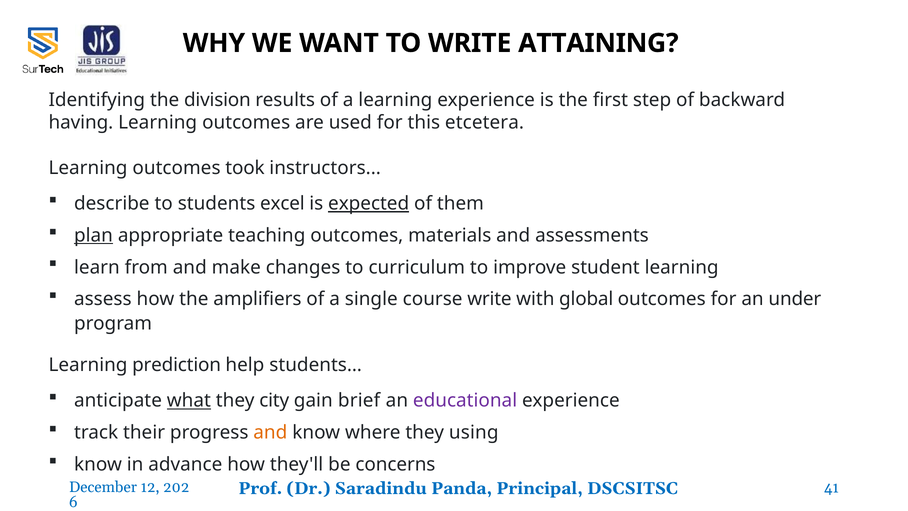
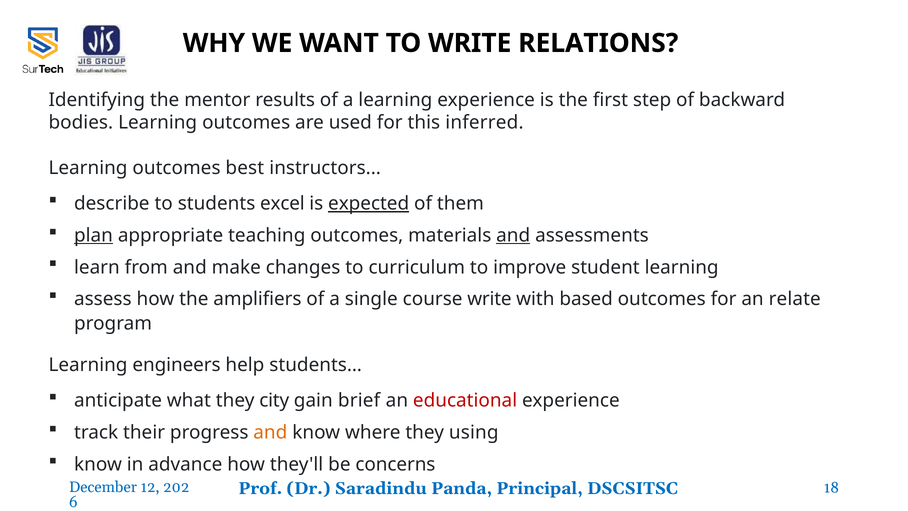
ATTAINING: ATTAINING -> RELATIONS (598, 43)
division: division -> mentor (217, 100)
having: having -> bodies (81, 122)
etcetera: etcetera -> inferred (484, 122)
took: took -> best (245, 168)
and underline: none -> present (513, 235)
global: global -> based (586, 299)
under: under -> relate (795, 299)
prediction: prediction -> engineers (177, 365)
what underline: present -> none (189, 401)
educational colour: purple -> red (465, 401)
41: 41 -> 18 (831, 488)
